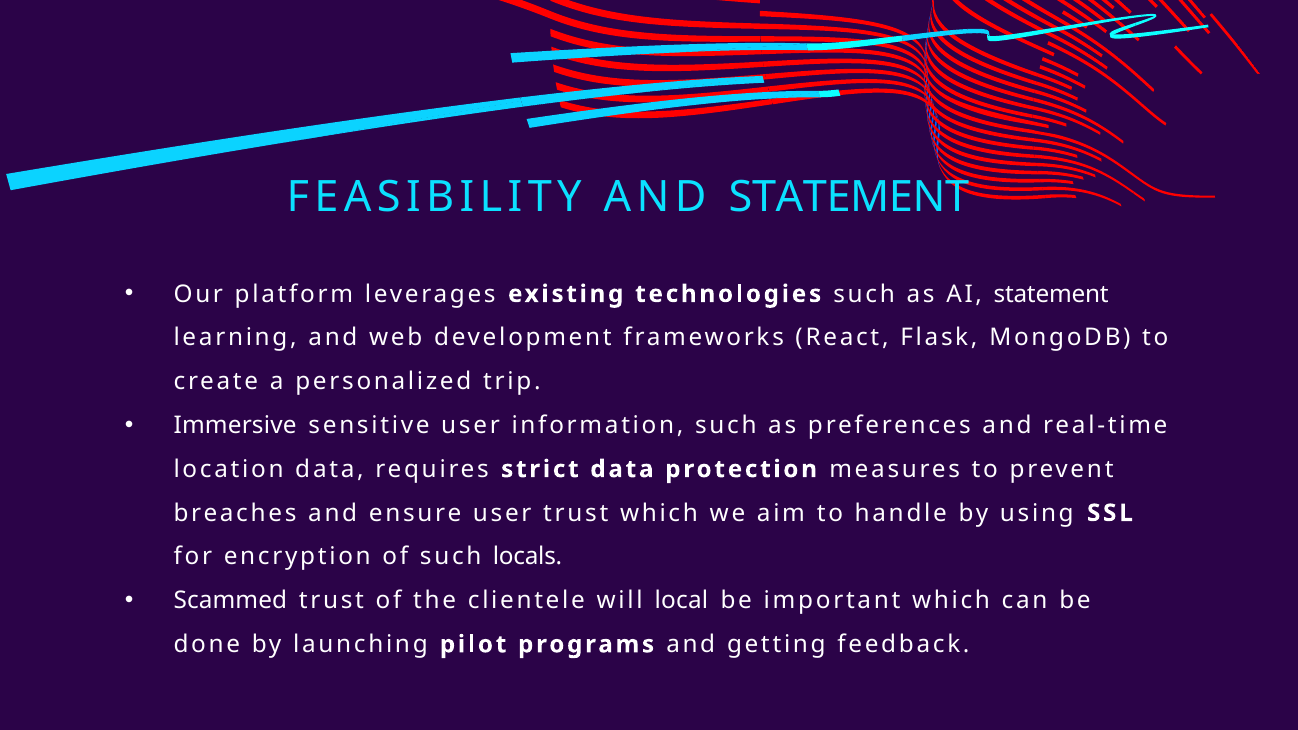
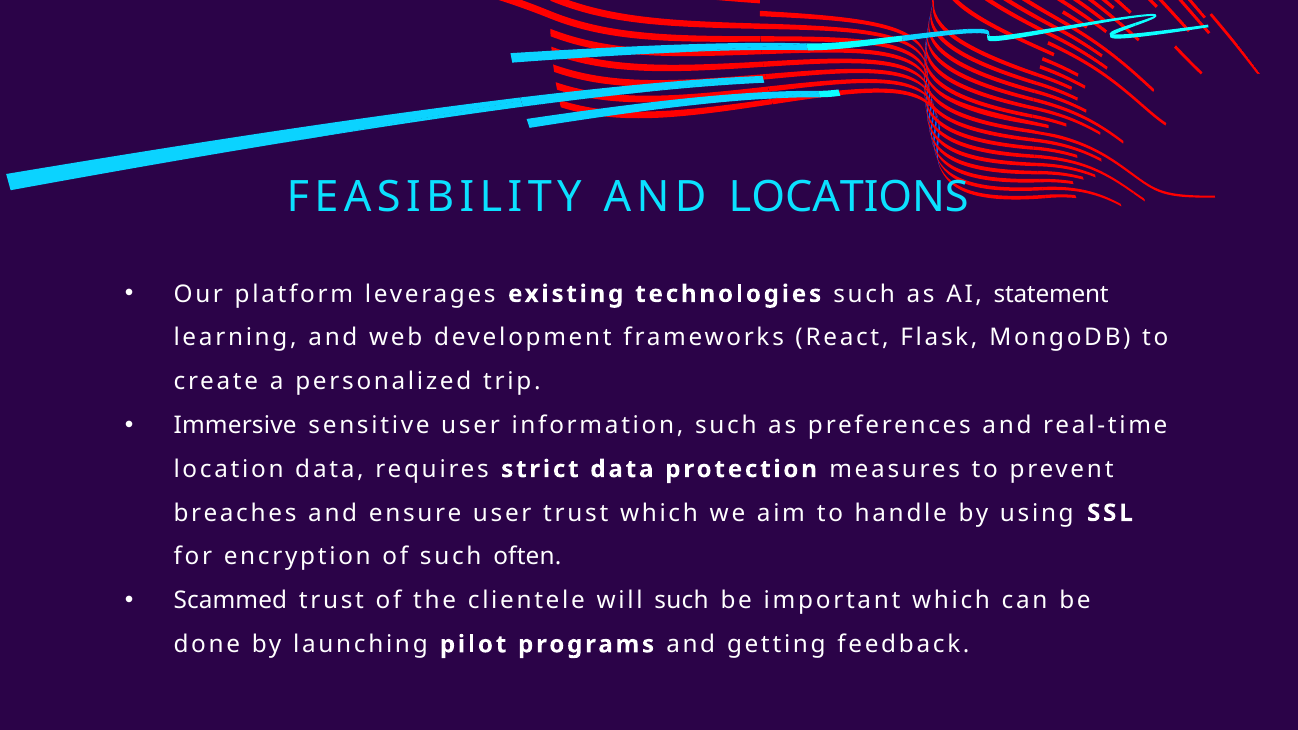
AND STATEMENT: STATEMENT -> LOCATIONS (849, 197)
locals: locals -> often (527, 557)
will local: local -> such (681, 601)
